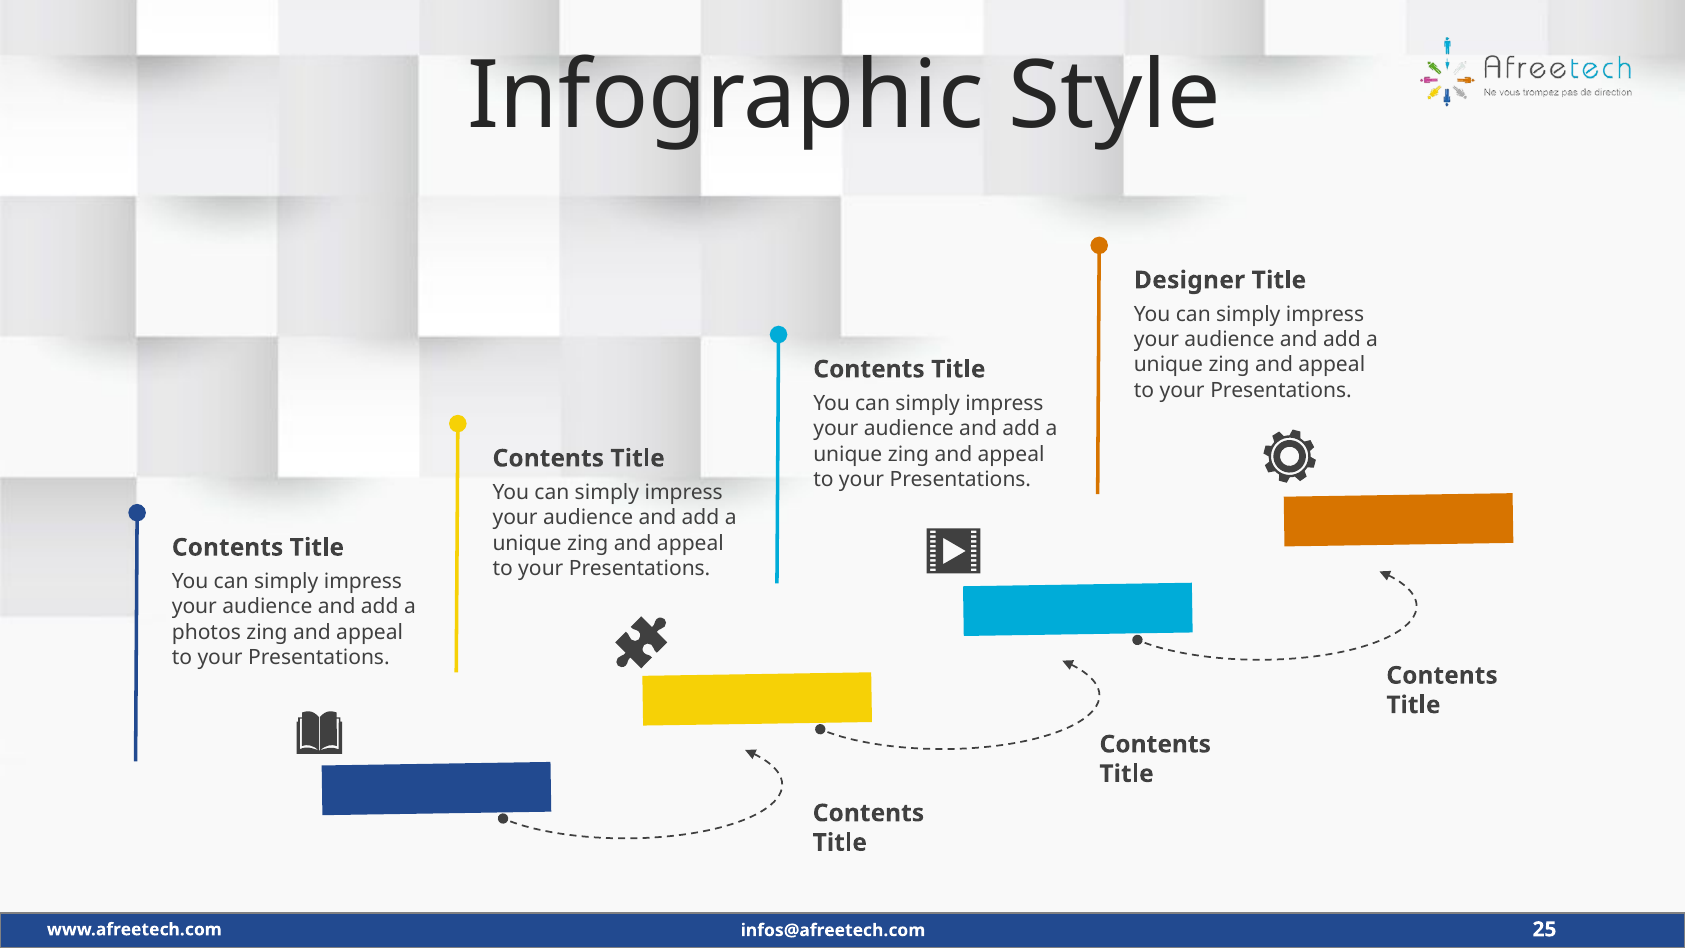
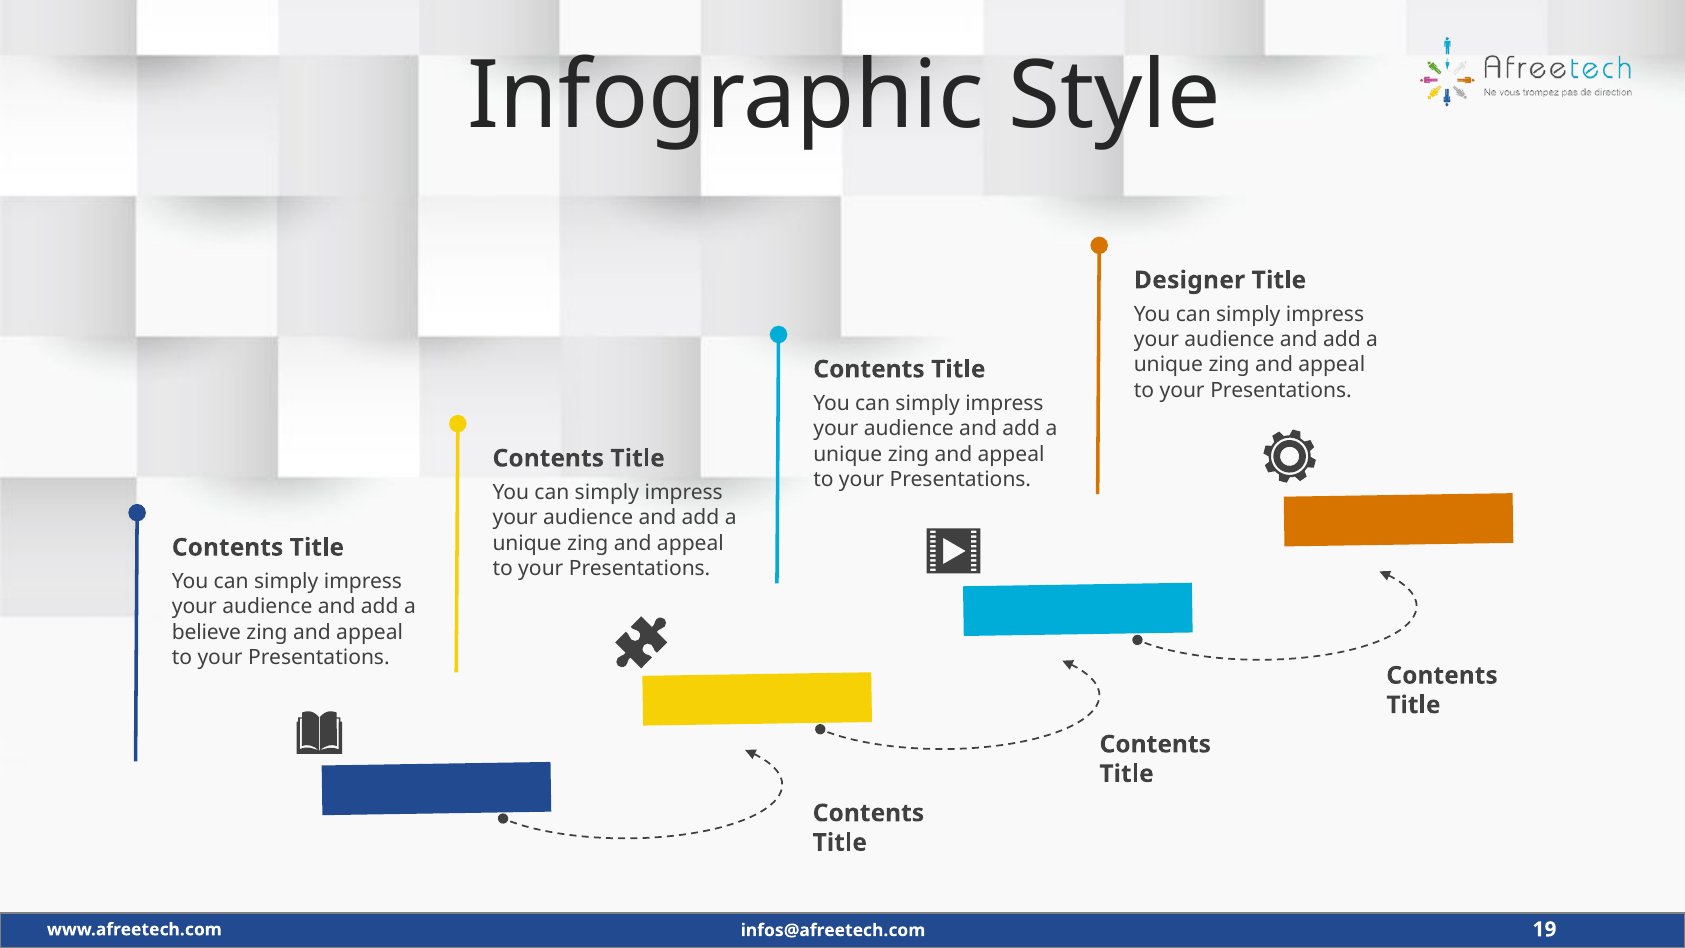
photos: photos -> believe (206, 632)
25: 25 -> 19 (1544, 929)
